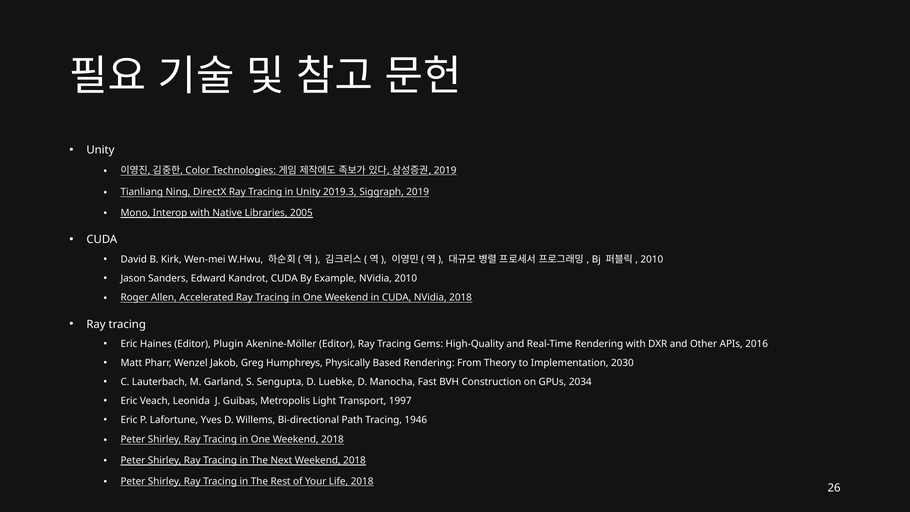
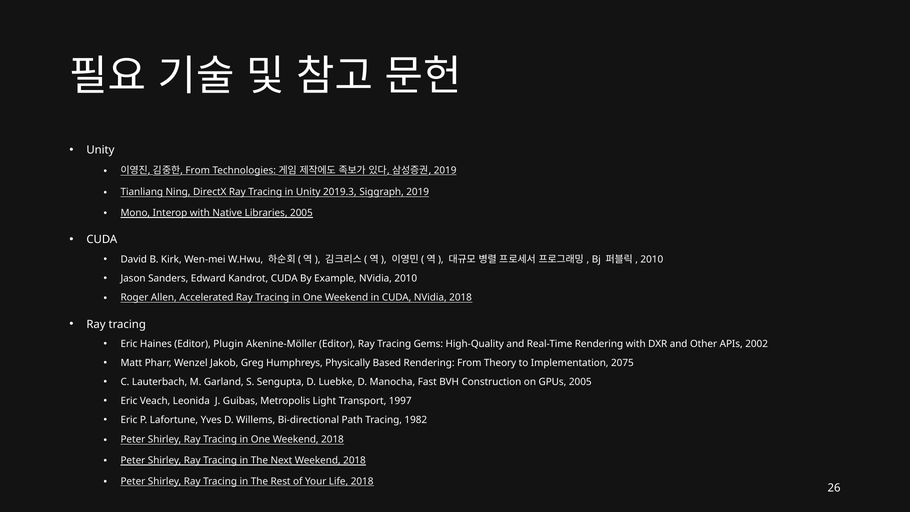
Color: Color -> From (198, 170)
2016: 2016 -> 2002 (757, 344)
2030: 2030 -> 2075 (622, 363)
GPUs 2034: 2034 -> 2005 (580, 382)
1946: 1946 -> 1982 (416, 420)
